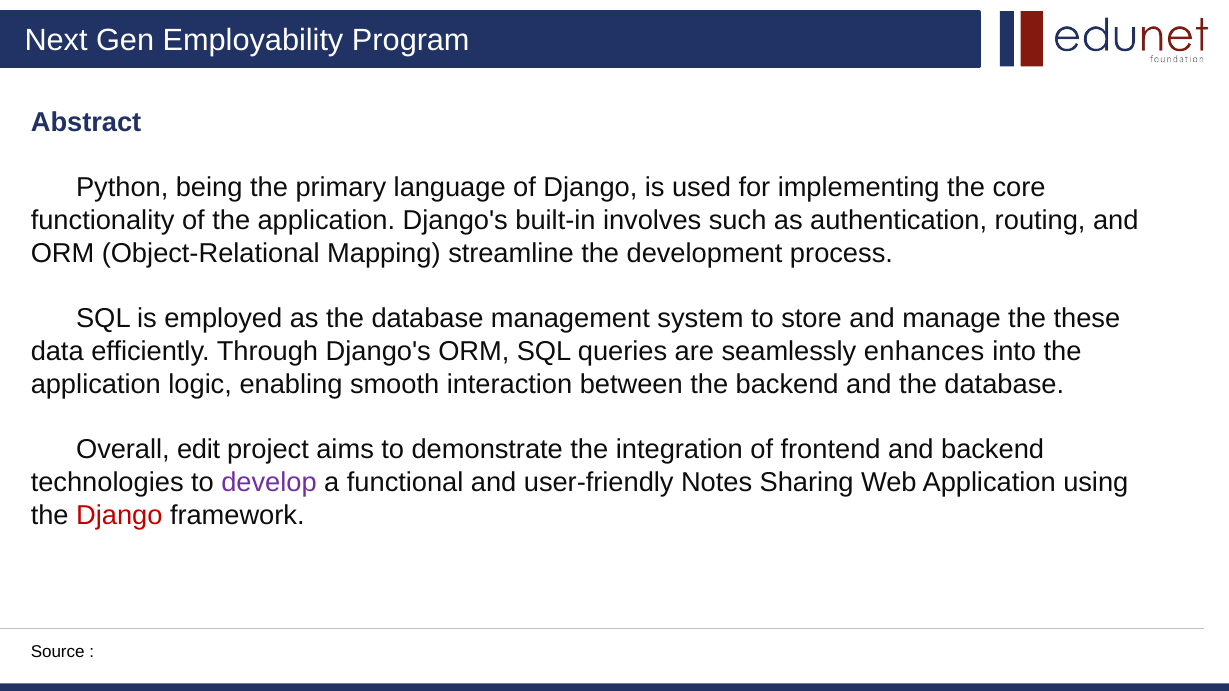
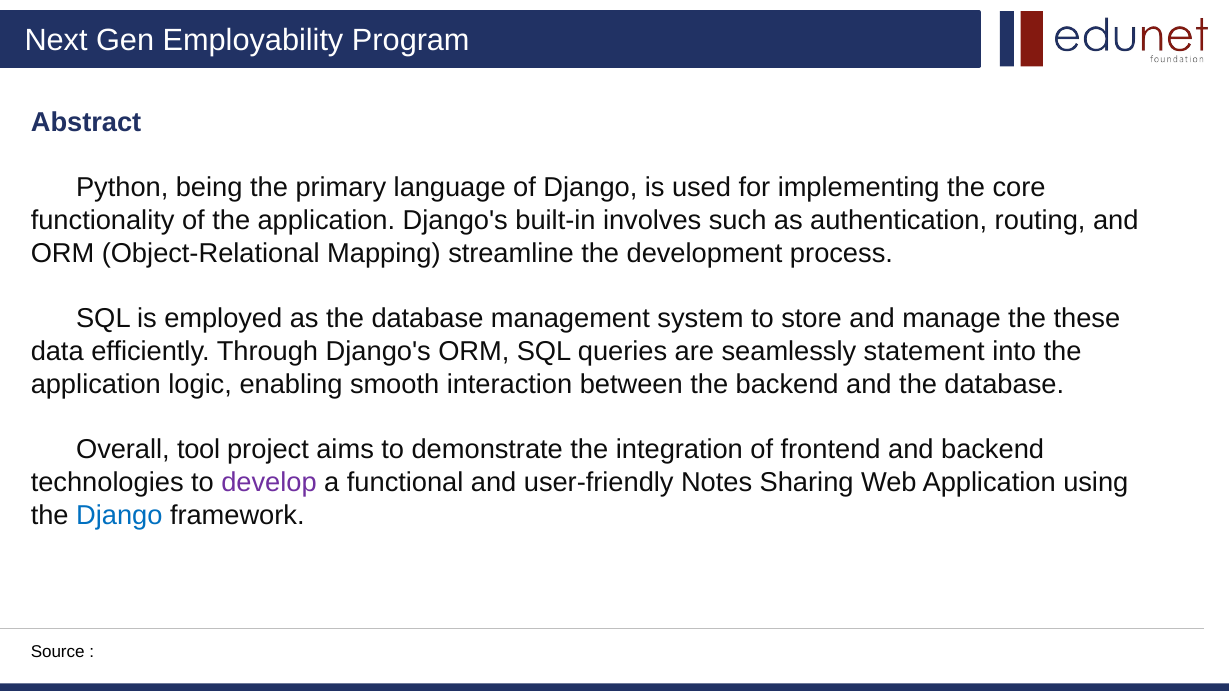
enhances: enhances -> statement (924, 352)
edit: edit -> tool (199, 450)
Django colour: red -> blue (119, 515)
